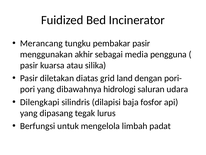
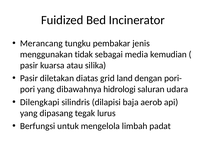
pembakar pasir: pasir -> jenis (141, 43)
akhir: akhir -> tidak (84, 54)
pengguna: pengguna -> kemudian (168, 54)
fosfor: fosfor -> aerob (151, 102)
